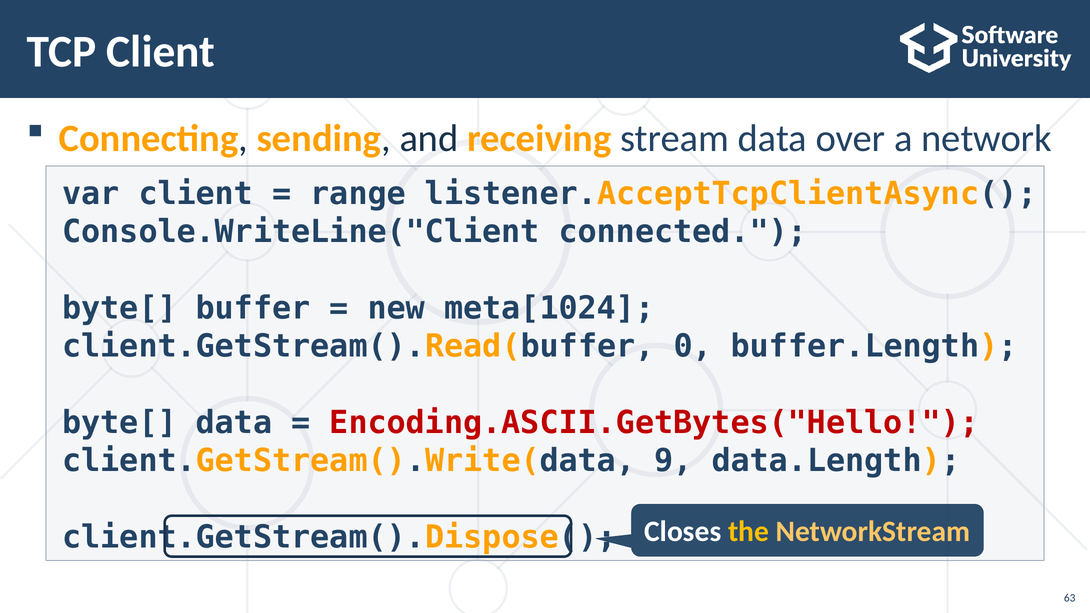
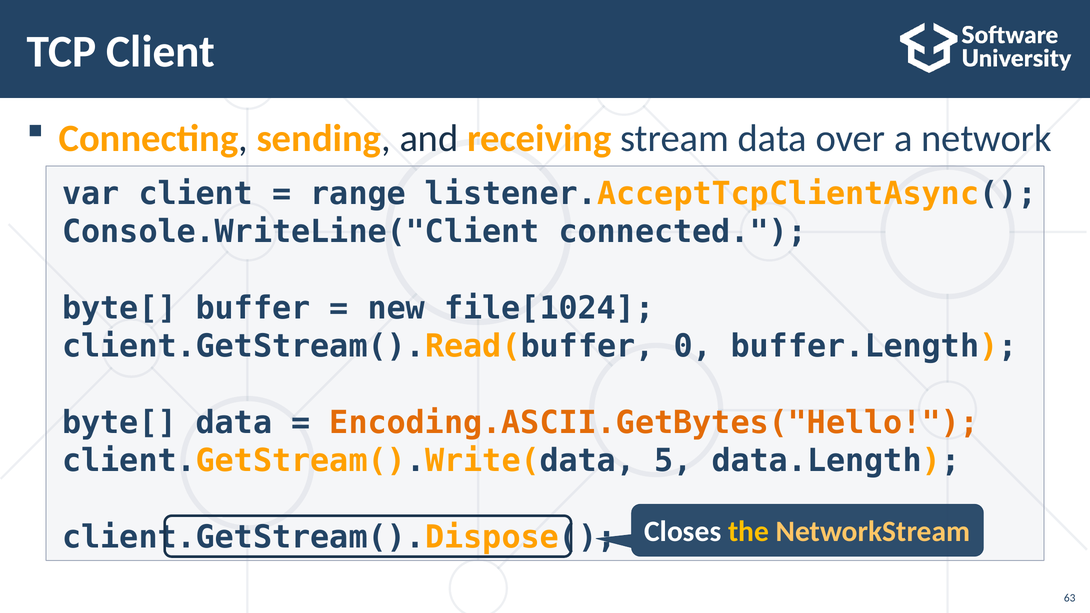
meta[1024: meta[1024 -> file[1024 (549, 308)
Encoding.ASCII.GetBytes("Hello colour: red -> orange (654, 423)
9: 9 -> 5 (673, 461)
